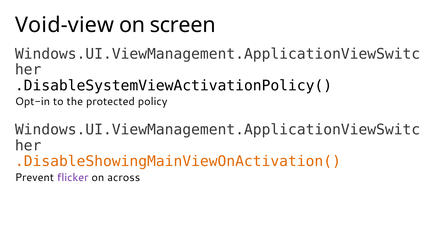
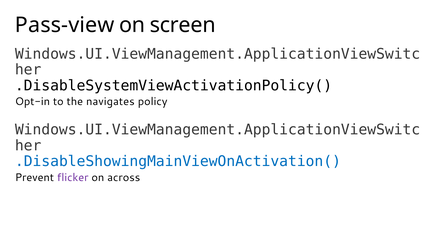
Void-view: Void-view -> Pass-view (65, 25)
protected: protected -> navigates (110, 102)
.DisableShowingMainViewOnActivation( colour: orange -> blue (178, 161)
